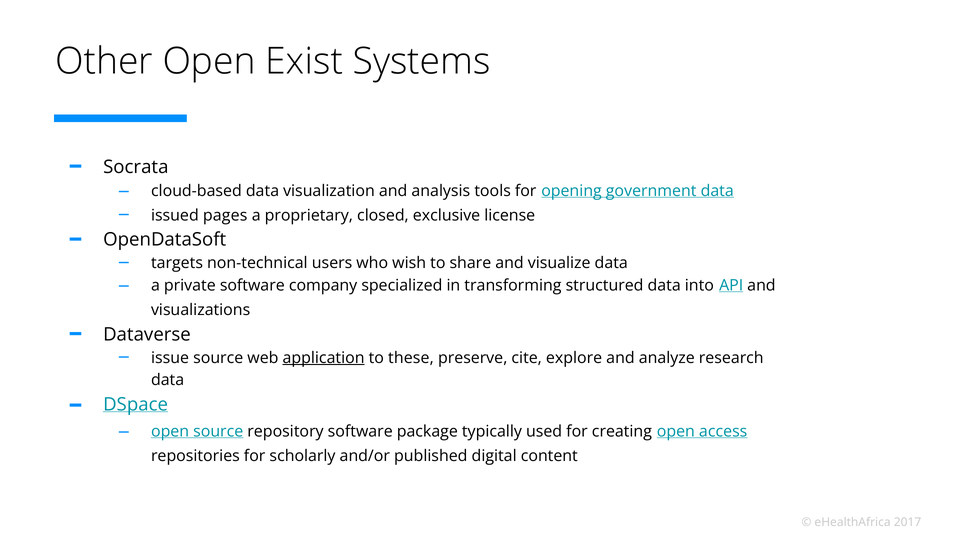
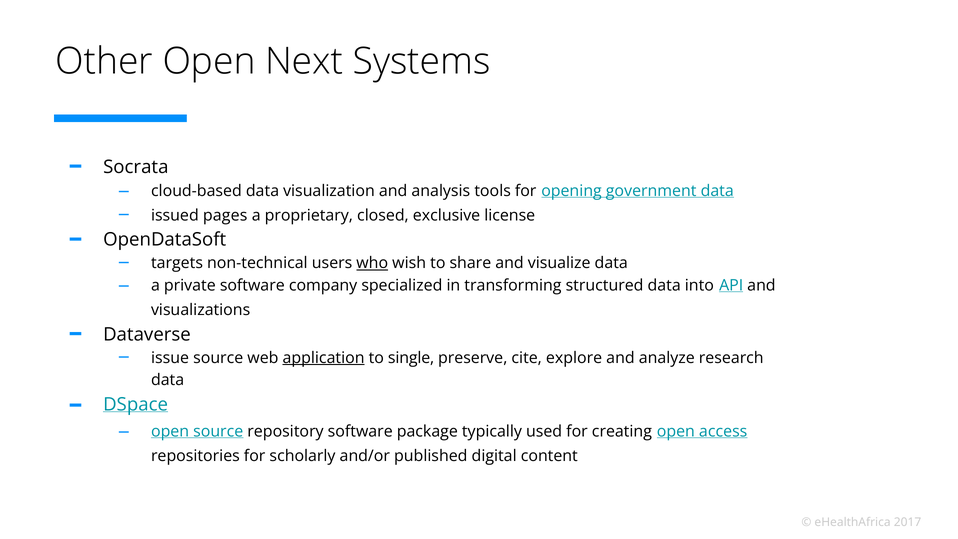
Exist: Exist -> Next (304, 62)
who underline: none -> present (372, 263)
these: these -> single (411, 358)
